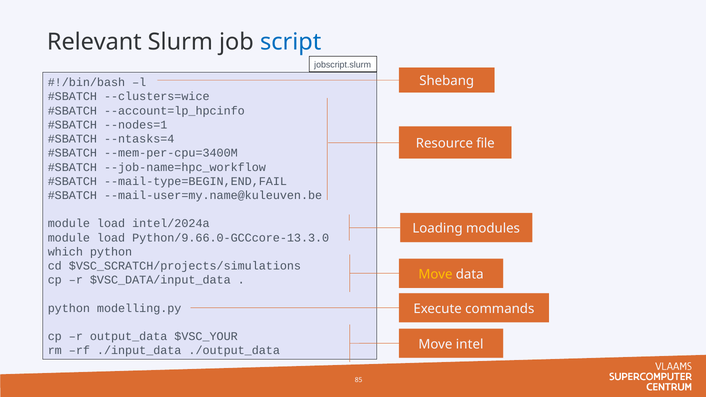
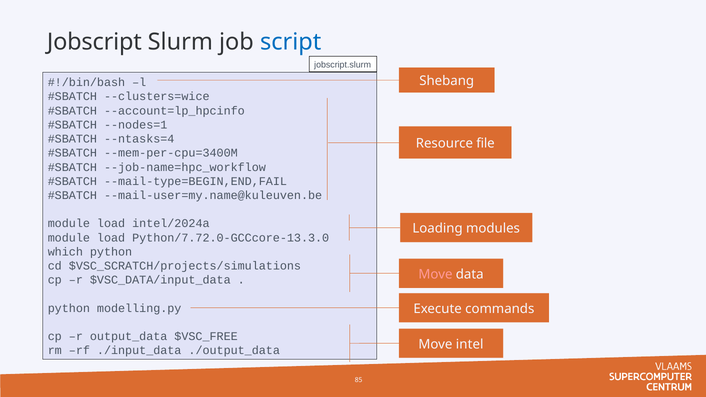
Relevant: Relevant -> Jobscript (94, 42)
Python/9.66.0-GCCcore-13.3.0: Python/9.66.0-GCCcore-13.3.0 -> Python/7.72.0-GCCcore-13.3.0 (231, 238)
Move colour: yellow -> pink (435, 274)
$VSC_YOUR: $VSC_YOUR -> $VSC_FREE (206, 337)
